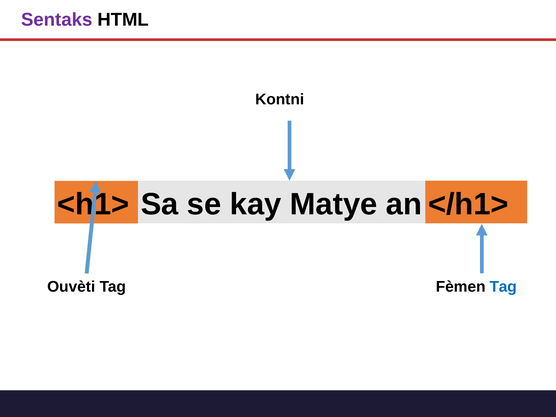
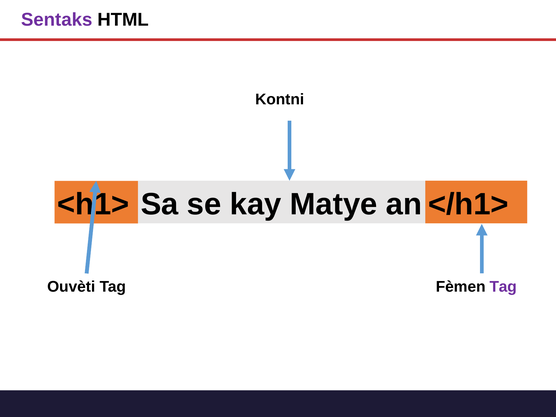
Tag colour: blue -> purple (503, 287)
